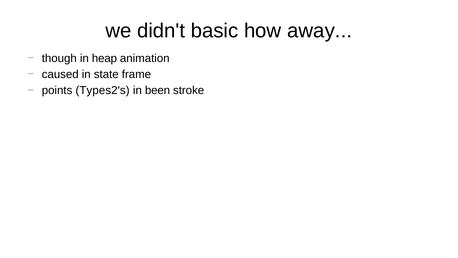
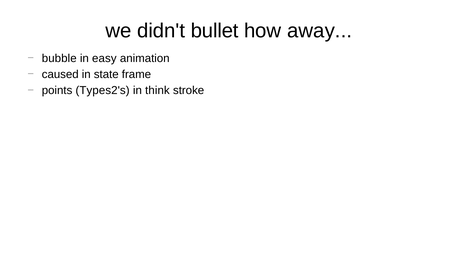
basic: basic -> bullet (215, 31)
though: though -> bubble (59, 58)
heap: heap -> easy (104, 58)
been: been -> think (157, 90)
